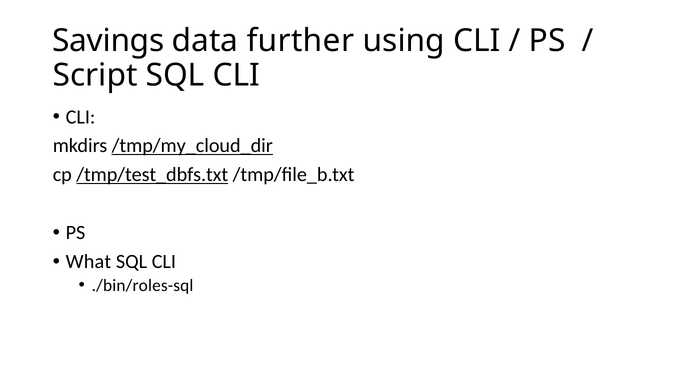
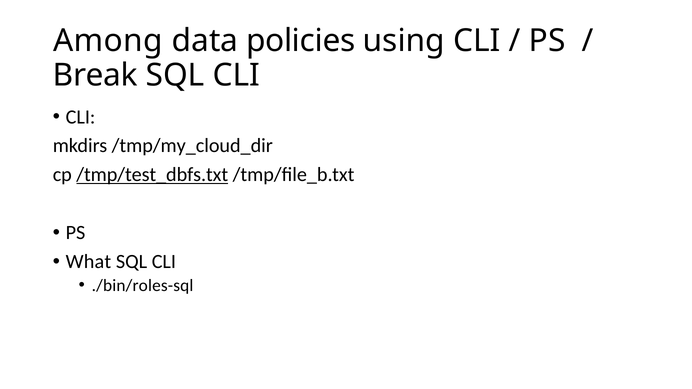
Savings: Savings -> Among (108, 41)
further: further -> policies (301, 41)
Script: Script -> Break (95, 75)
/tmp/my_cloud_dir underline: present -> none (192, 146)
